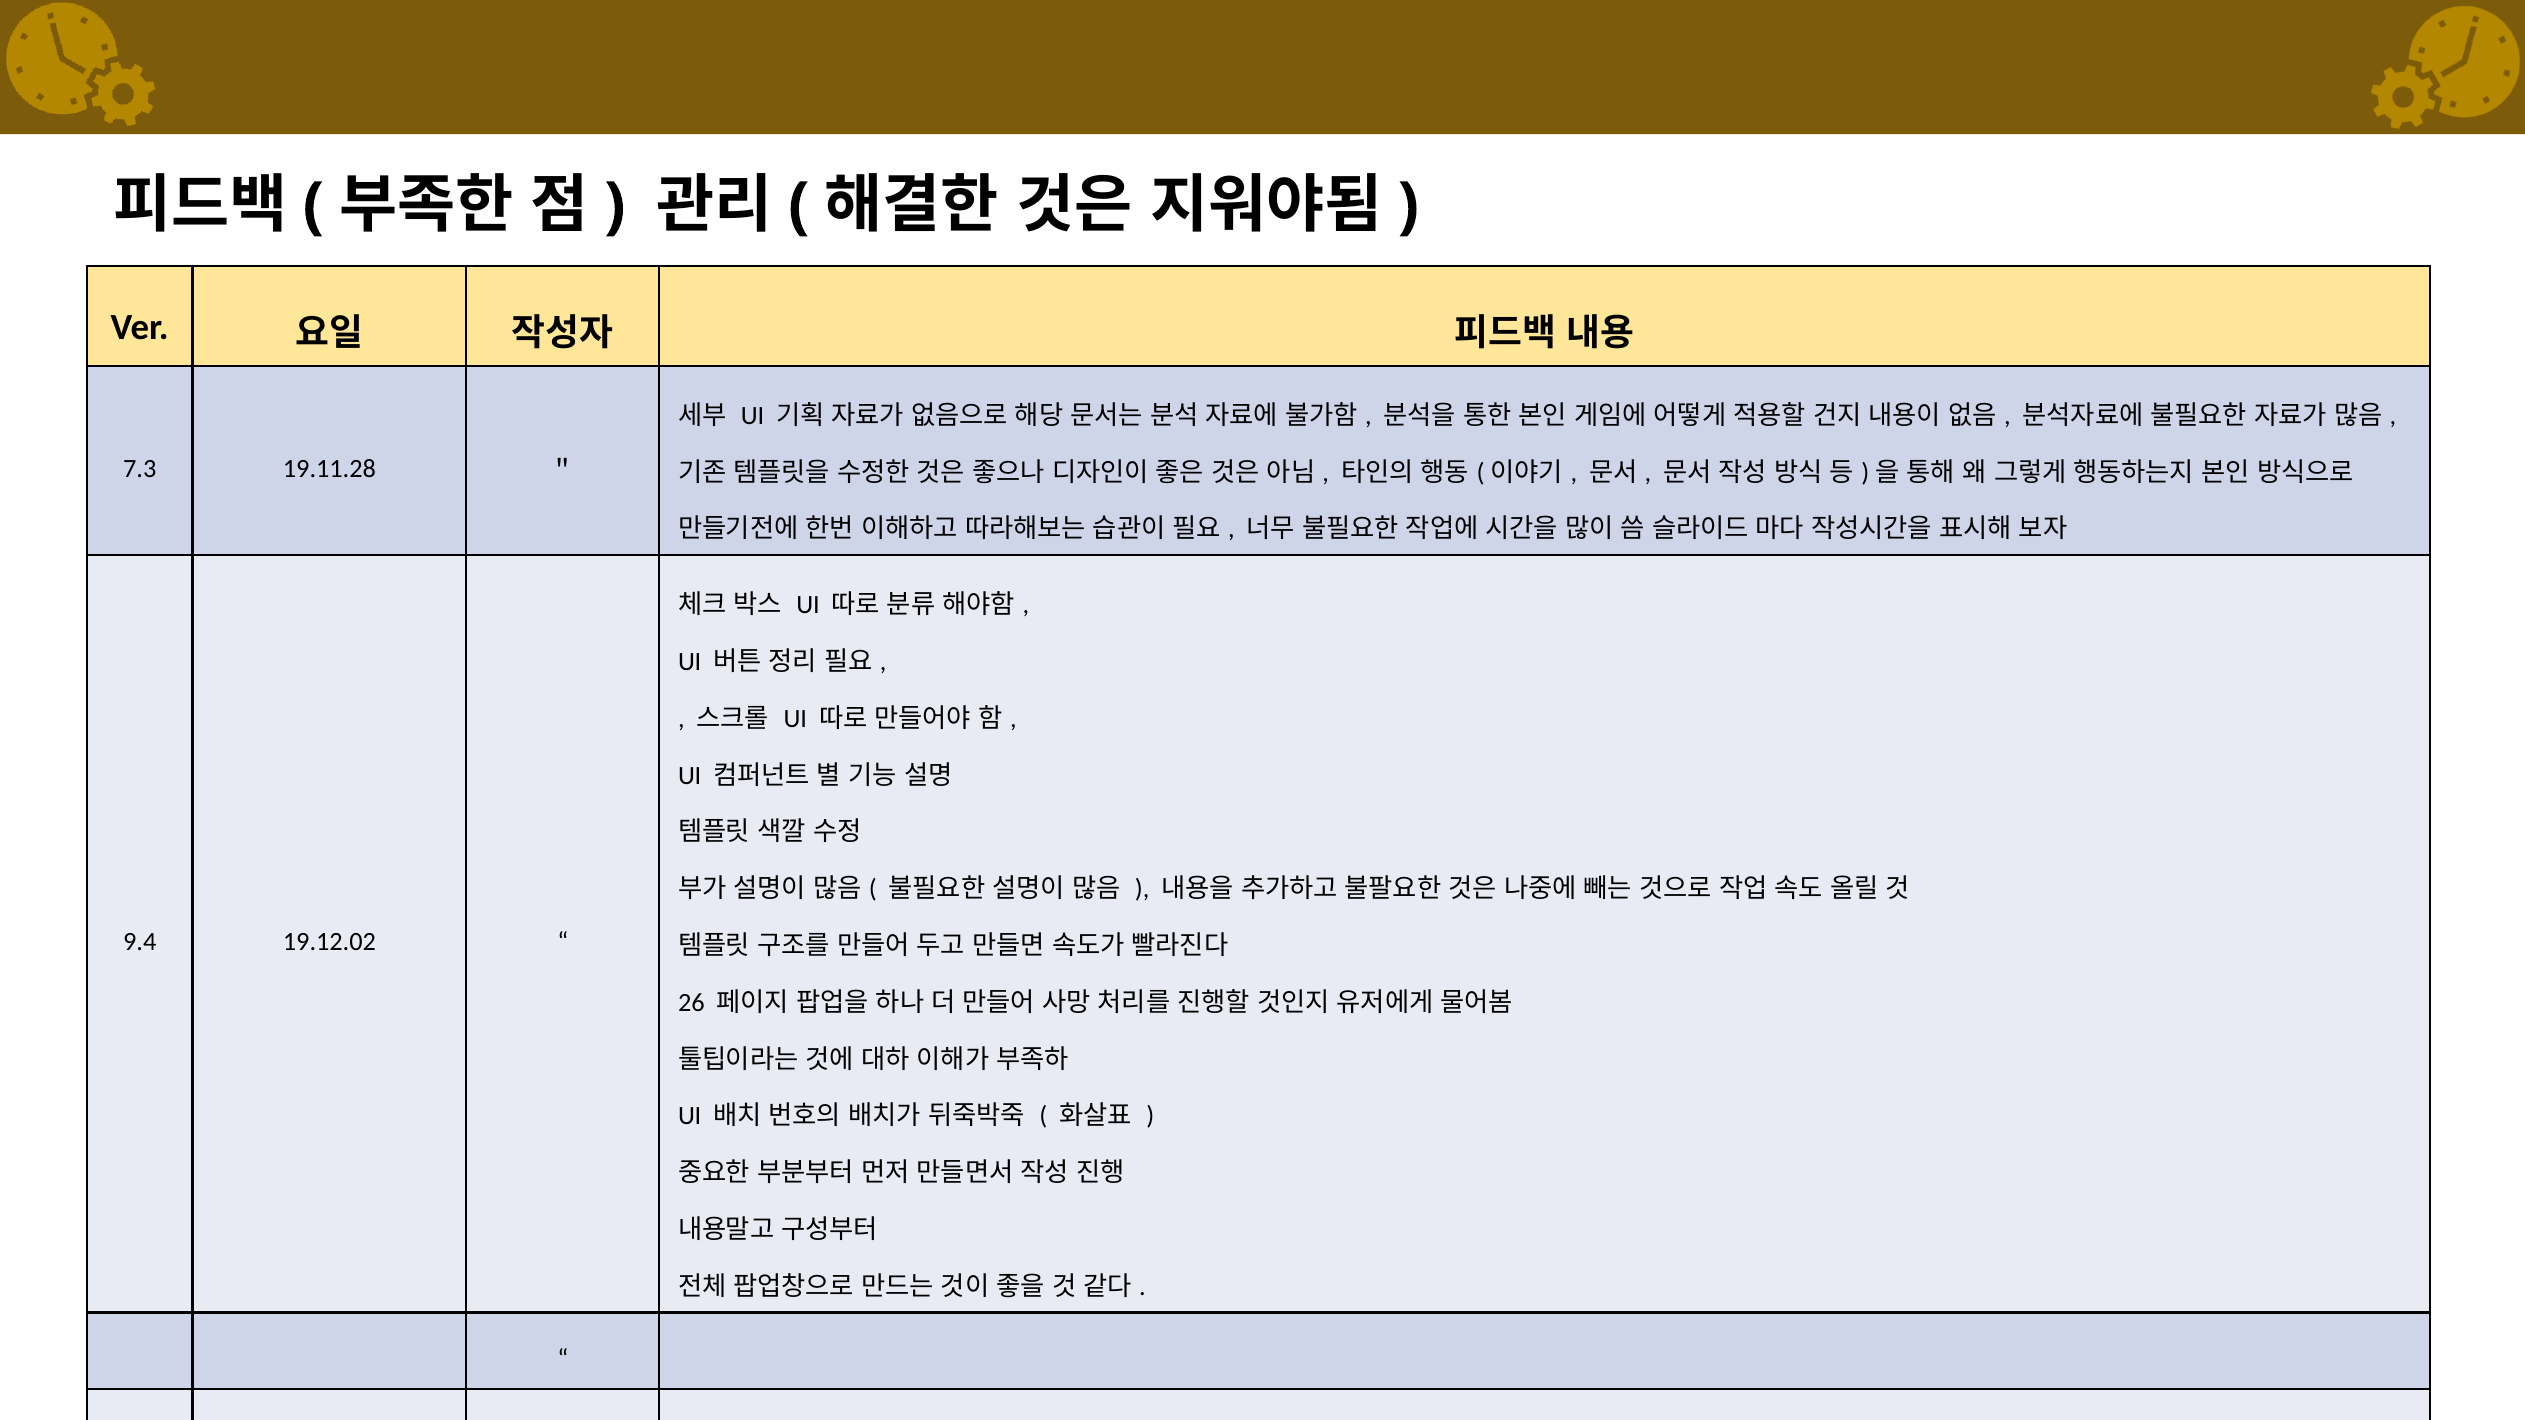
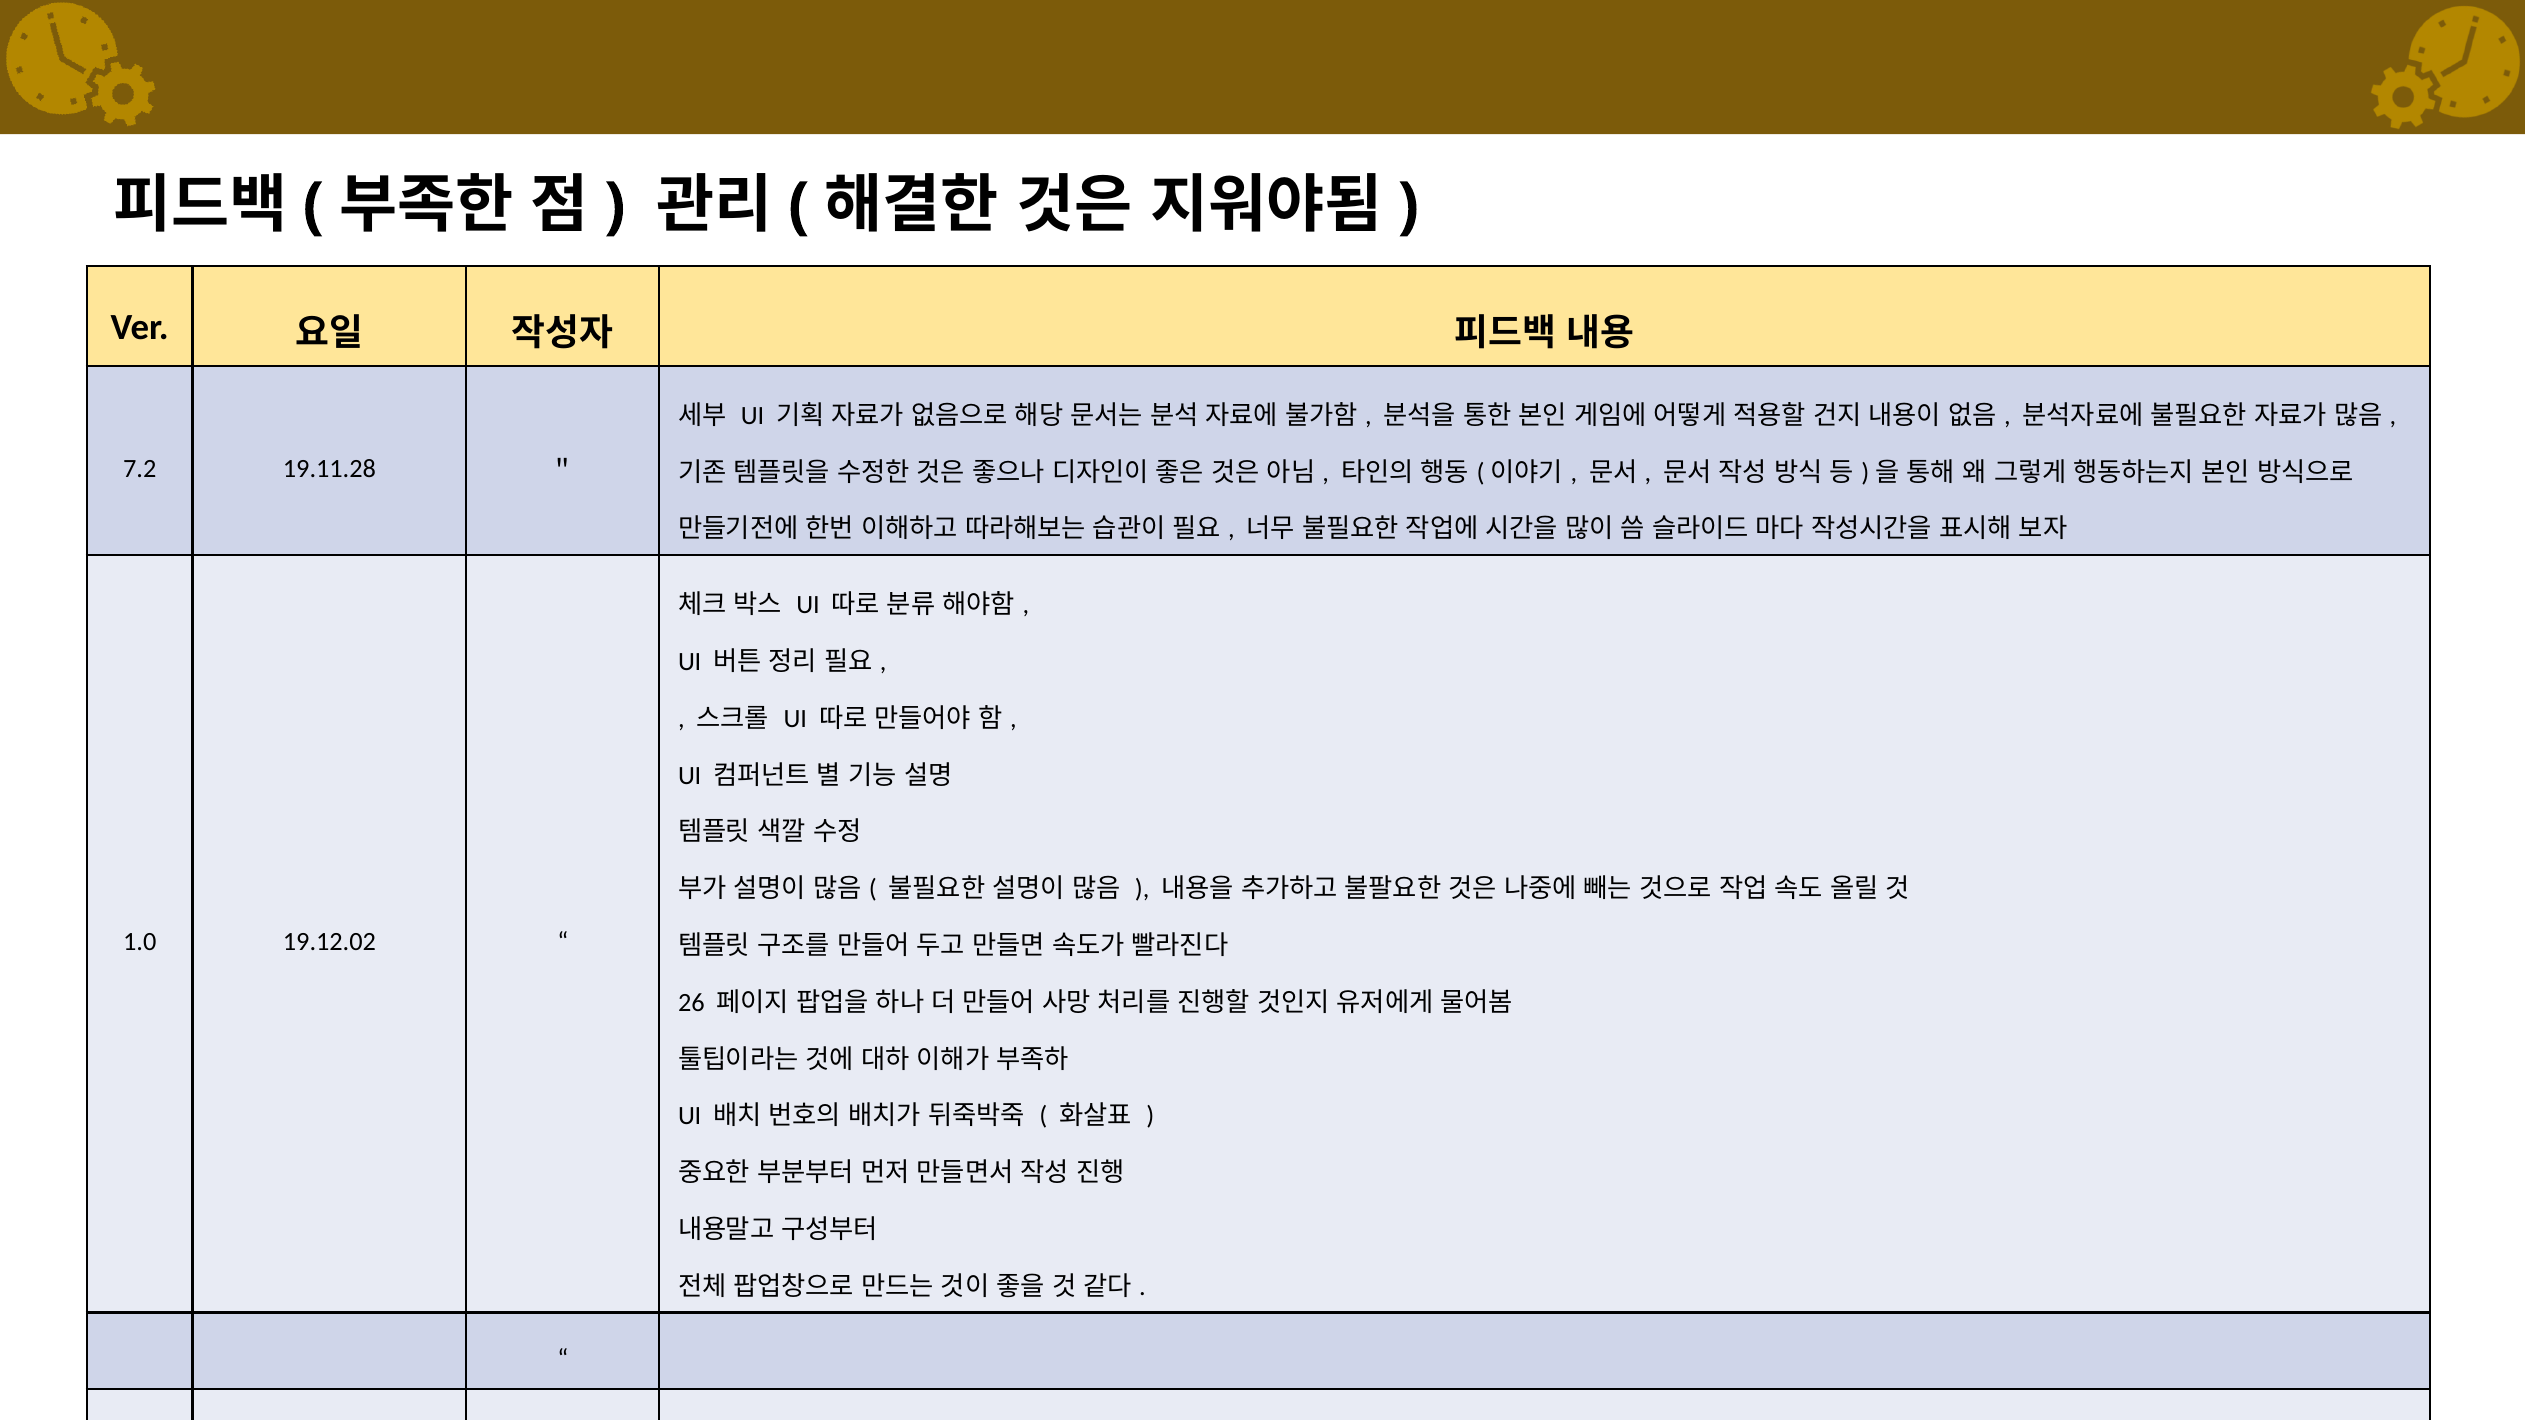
7.3: 7.3 -> 7.2 (140, 469)
9.4: 9.4 -> 1.0 (140, 942)
